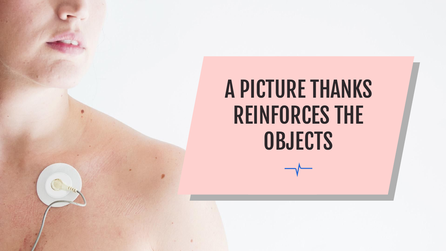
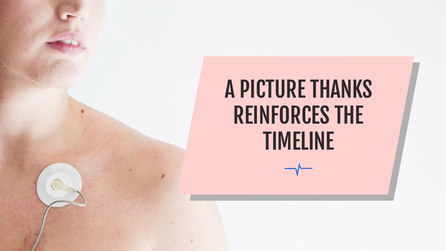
OBJECTS: OBJECTS -> TIMELINE (299, 143)
